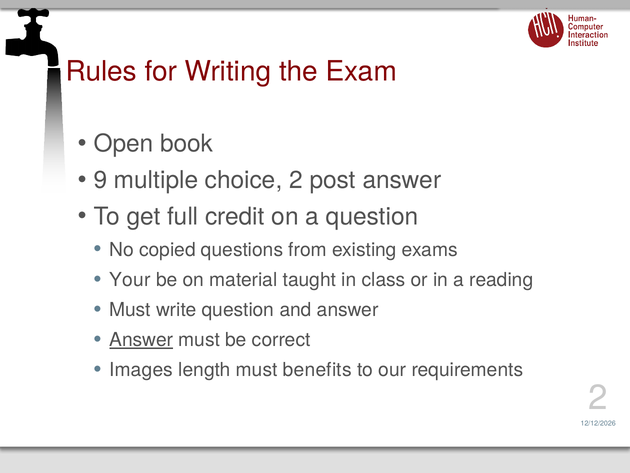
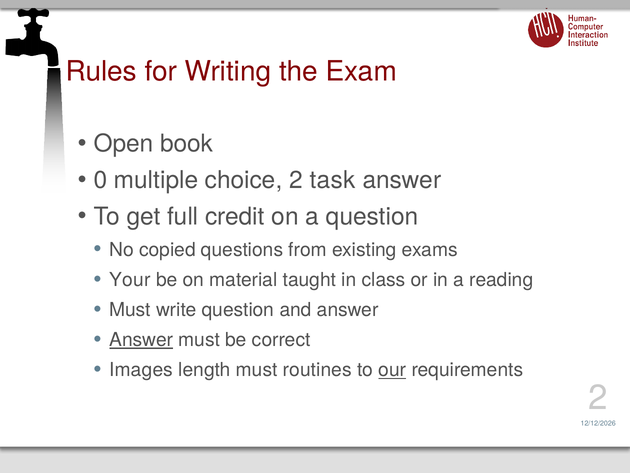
9: 9 -> 0 (100, 180)
post: post -> task (333, 180)
benefits: benefits -> routines (317, 370)
our underline: none -> present (392, 370)
